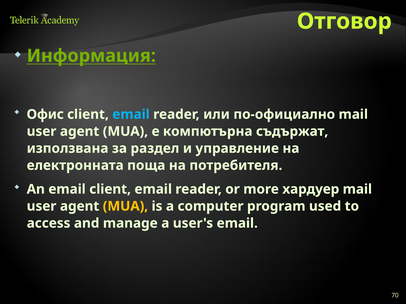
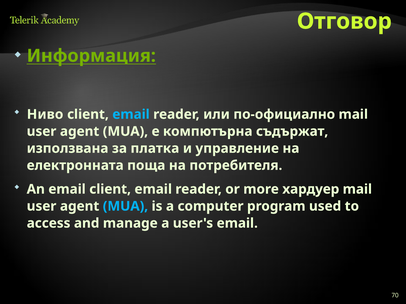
Офис: Офис -> Ниво (45, 115)
раздел: раздел -> платка (155, 149)
MUA colour: yellow -> light blue (125, 207)
